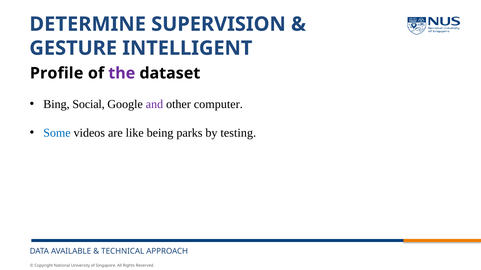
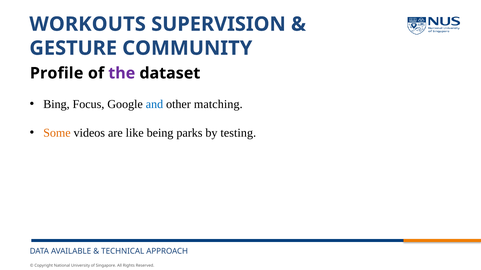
DETERMINE: DETERMINE -> WORKOUTS (88, 24)
INTELLIGENT: INTELLIGENT -> COMMUNITY (187, 48)
Social: Social -> Focus (88, 104)
and colour: purple -> blue (154, 104)
computer: computer -> matching (218, 104)
Some colour: blue -> orange (57, 133)
